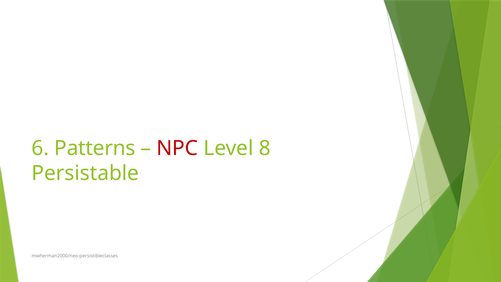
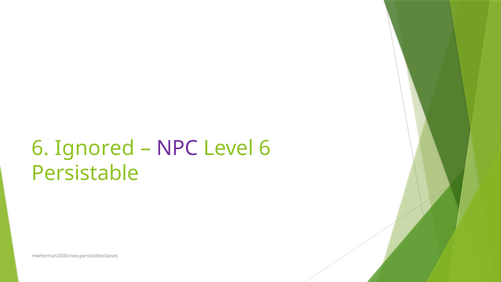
Patterns: Patterns -> Ignored (95, 148)
NPC colour: red -> purple (177, 148)
Level 8: 8 -> 6 (265, 148)
